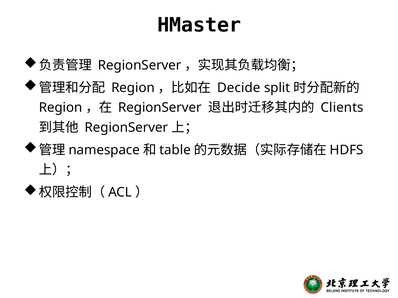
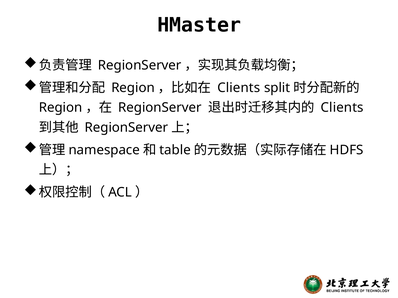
Decide: Decide -> Clients (239, 88)
